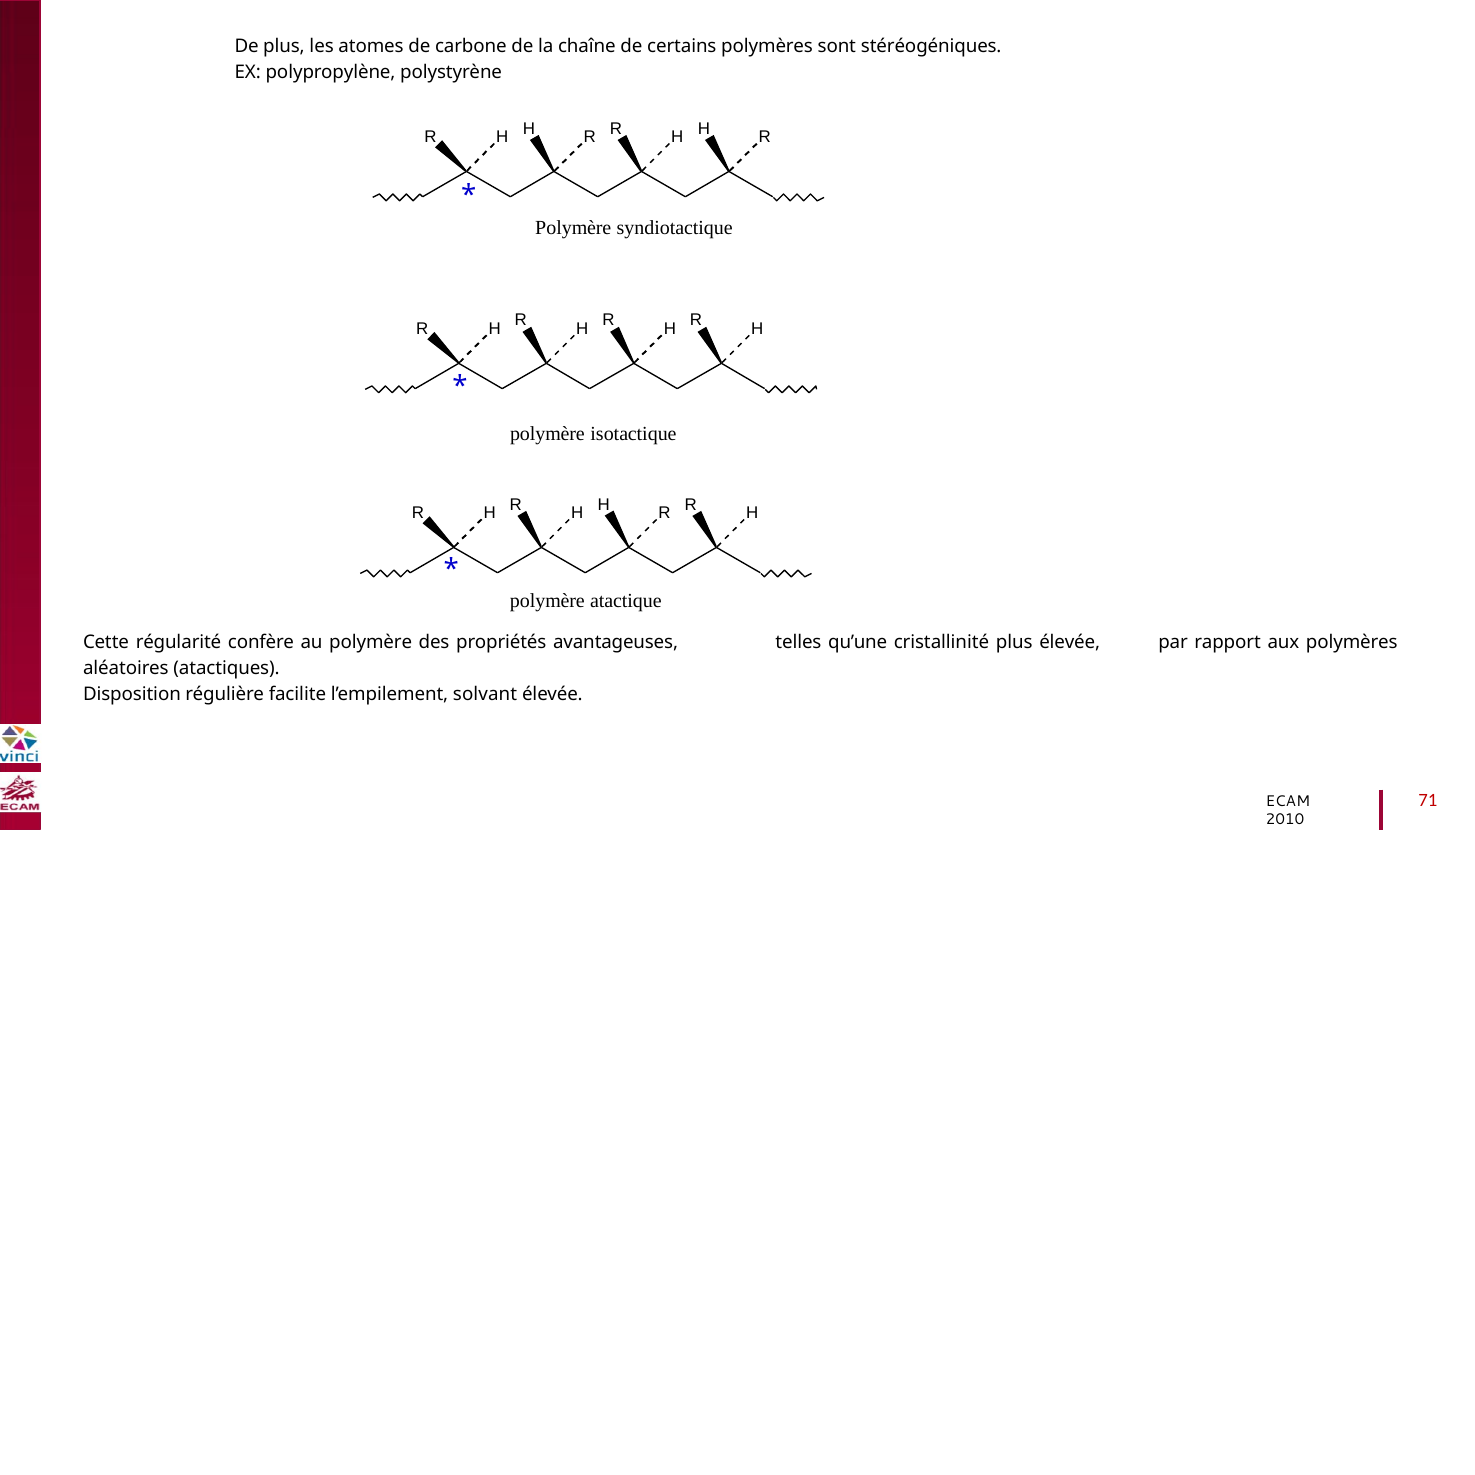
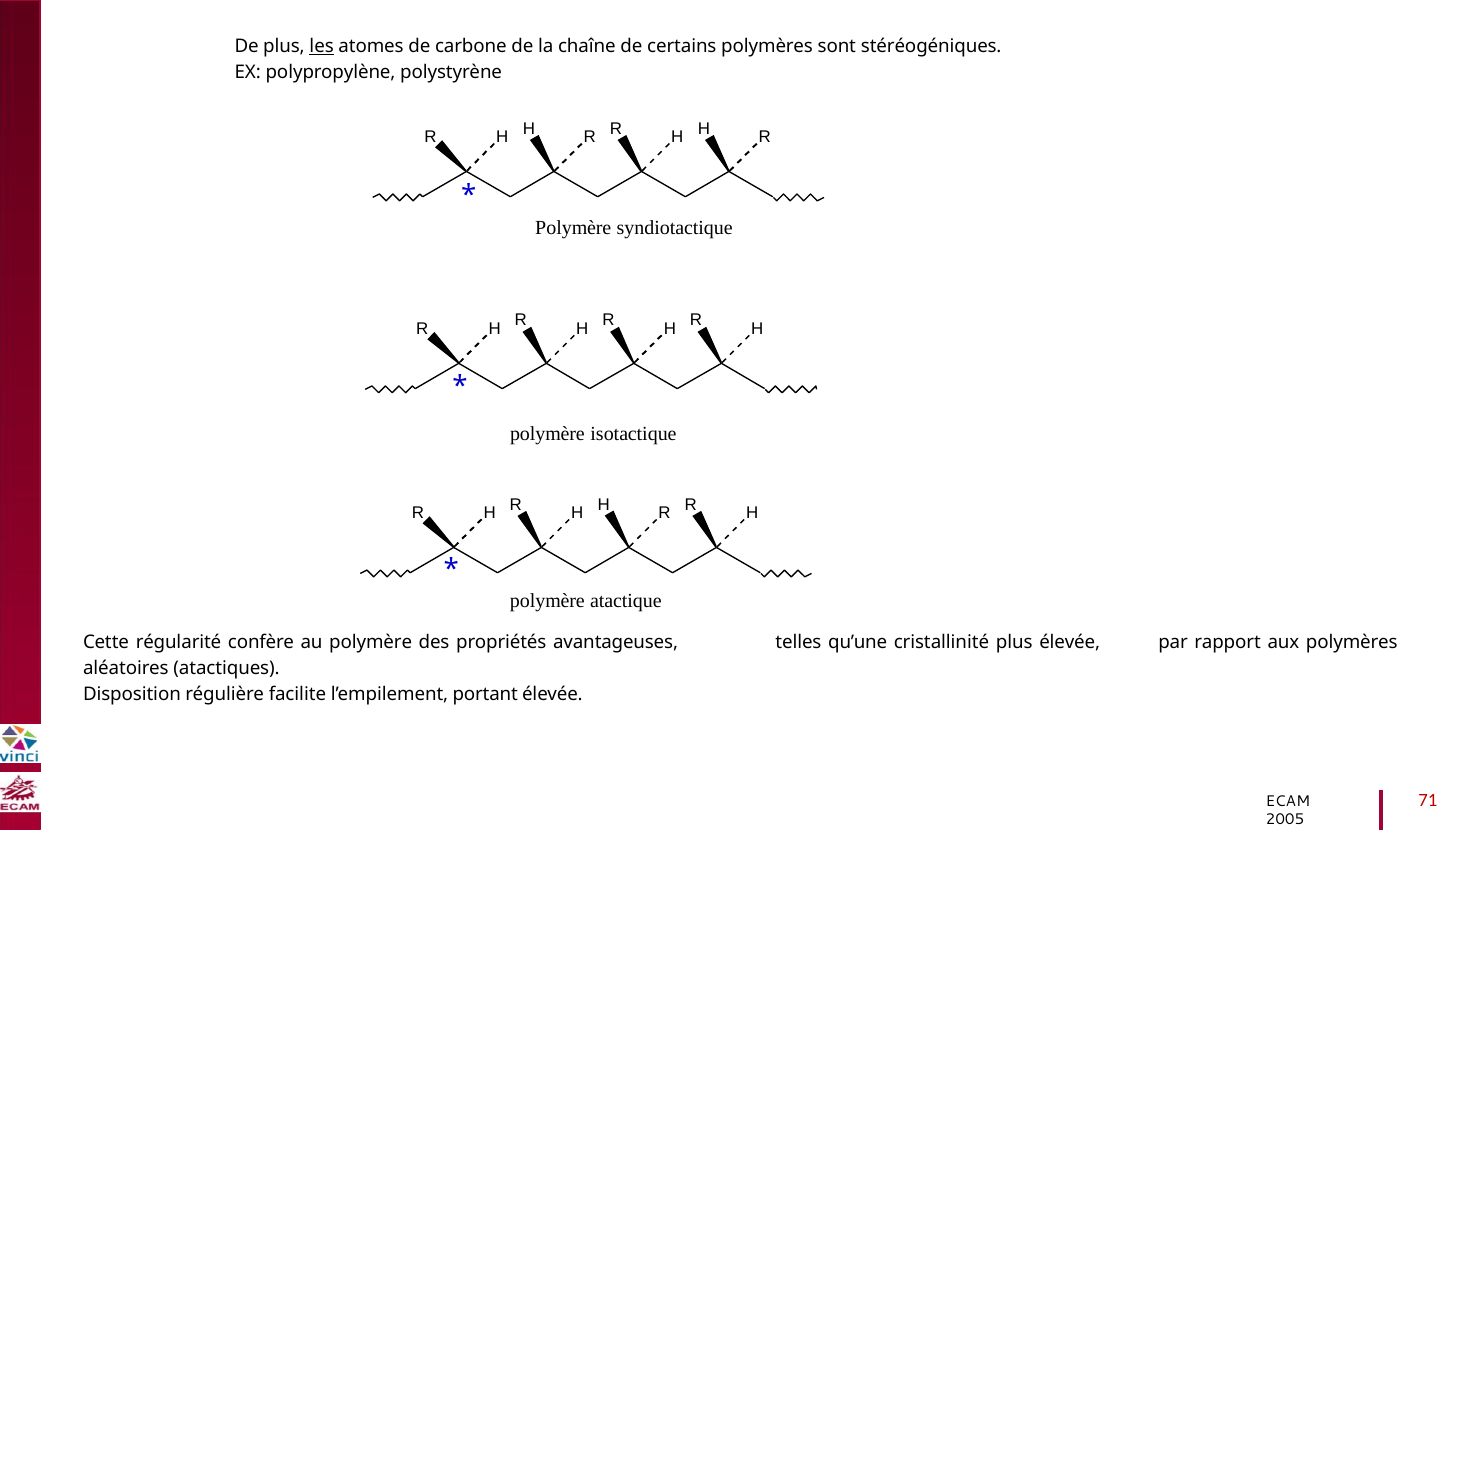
les underline: none -> present (322, 46)
solvant: solvant -> portant (485, 694)
2010: 2010 -> 2005 (1285, 820)
